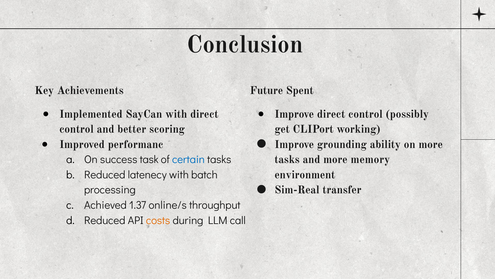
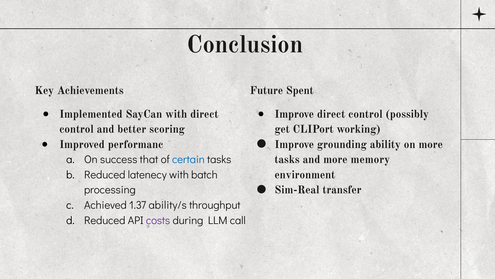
task: task -> that (149, 159)
online/s: online/s -> ability/s (168, 205)
costs colour: orange -> purple (158, 220)
